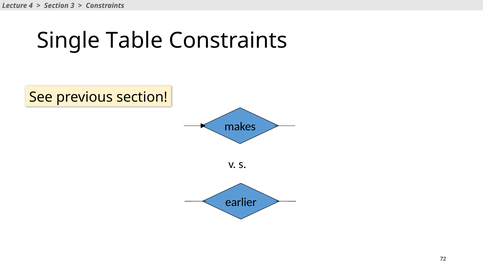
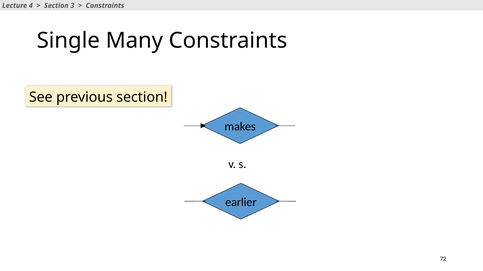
Table: Table -> Many (134, 41)
